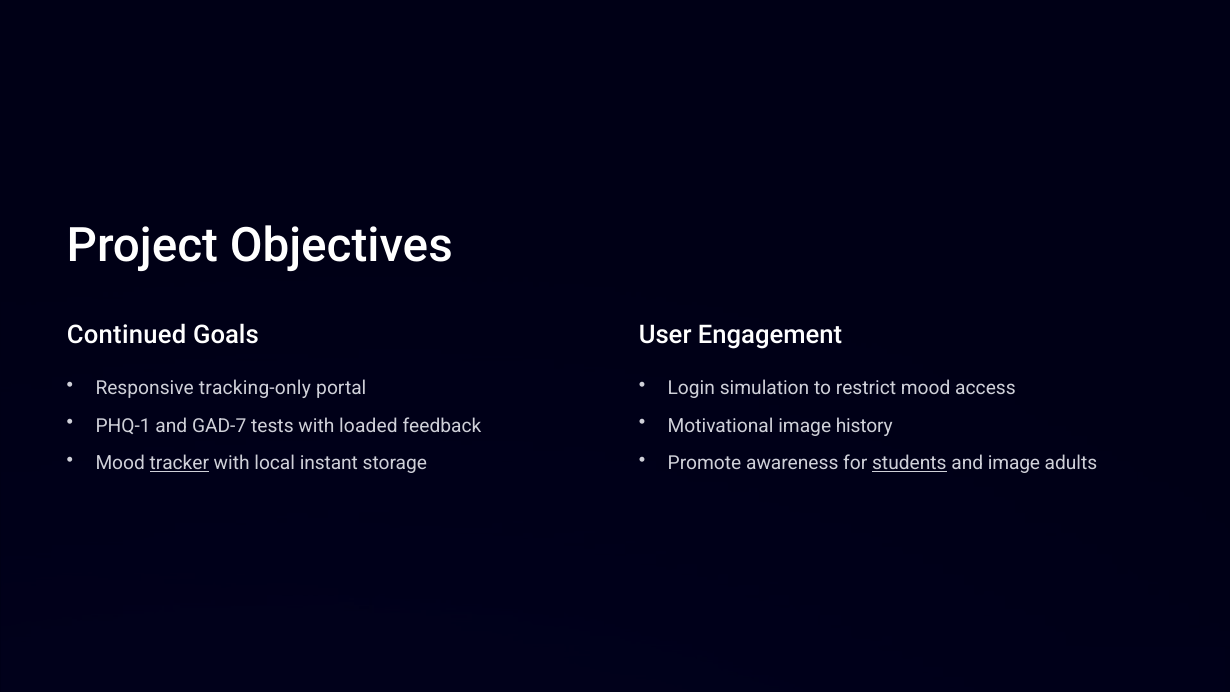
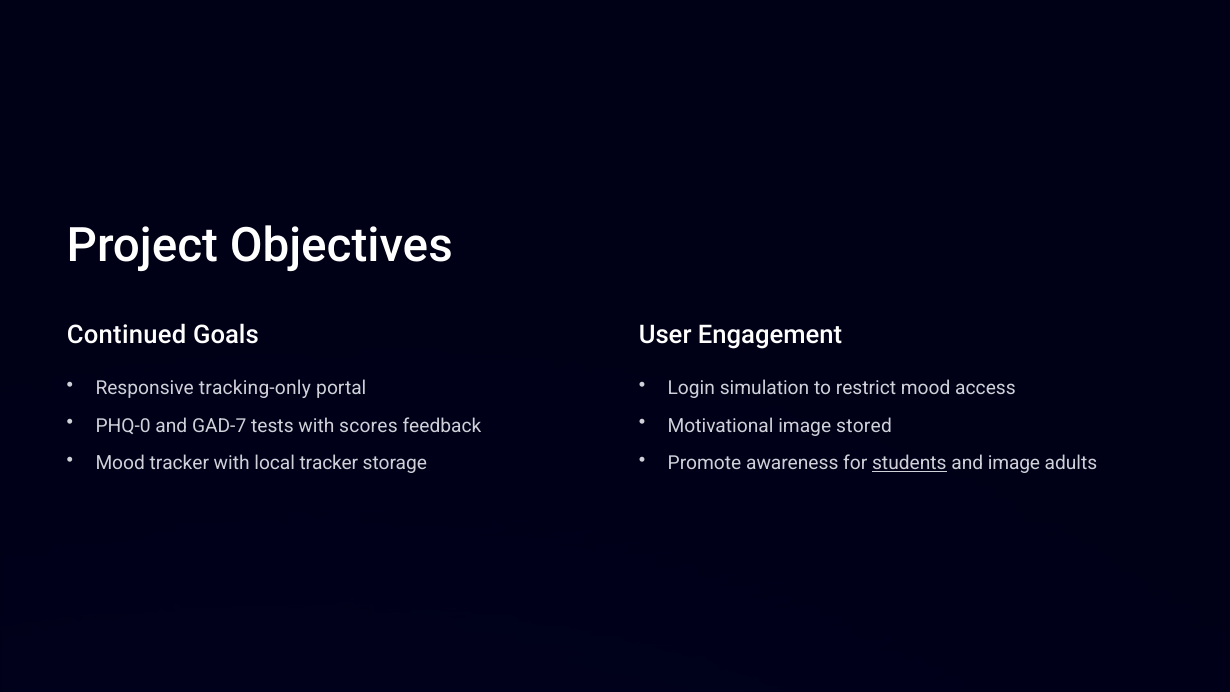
PHQ-1: PHQ-1 -> PHQ-0 (123, 426)
loaded: loaded -> scores (368, 426)
history: history -> stored (864, 426)
tracker underline: present -> none (179, 463)
local instant: instant -> tracker (329, 463)
